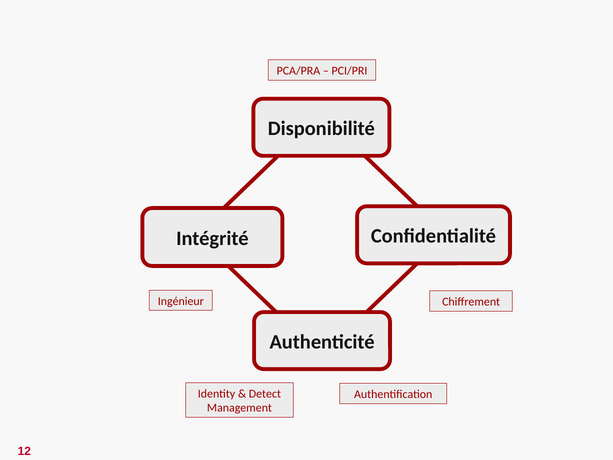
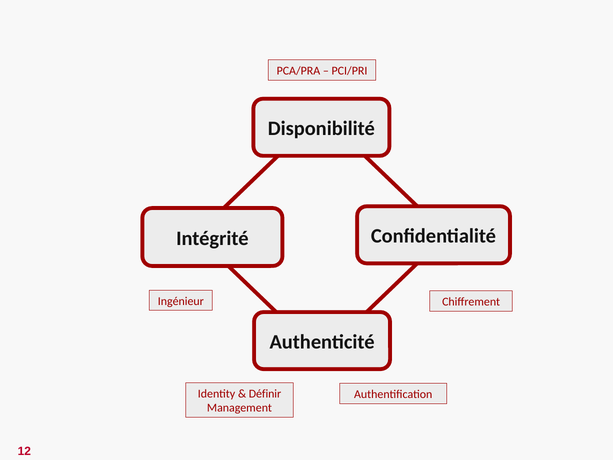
Detect: Detect -> Définir (265, 394)
